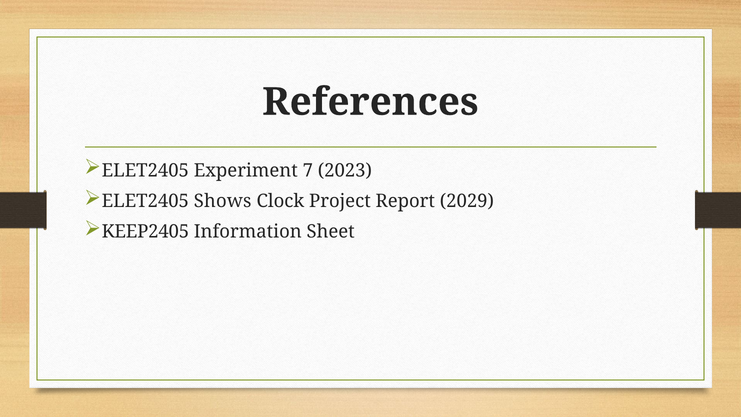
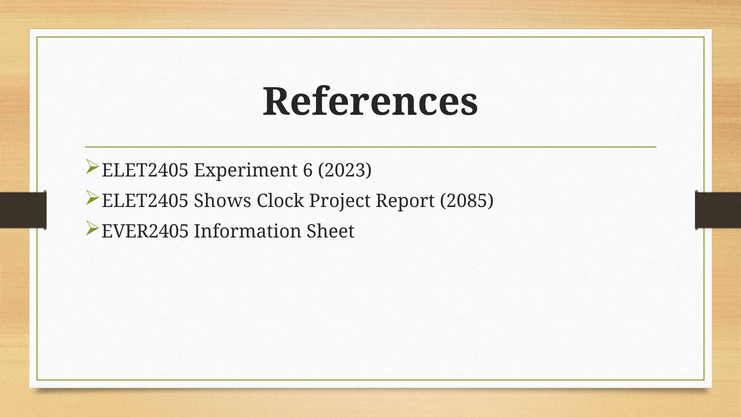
7: 7 -> 6 (308, 171)
2029: 2029 -> 2085 (467, 201)
KEEP2405: KEEP2405 -> EVER2405 (145, 232)
